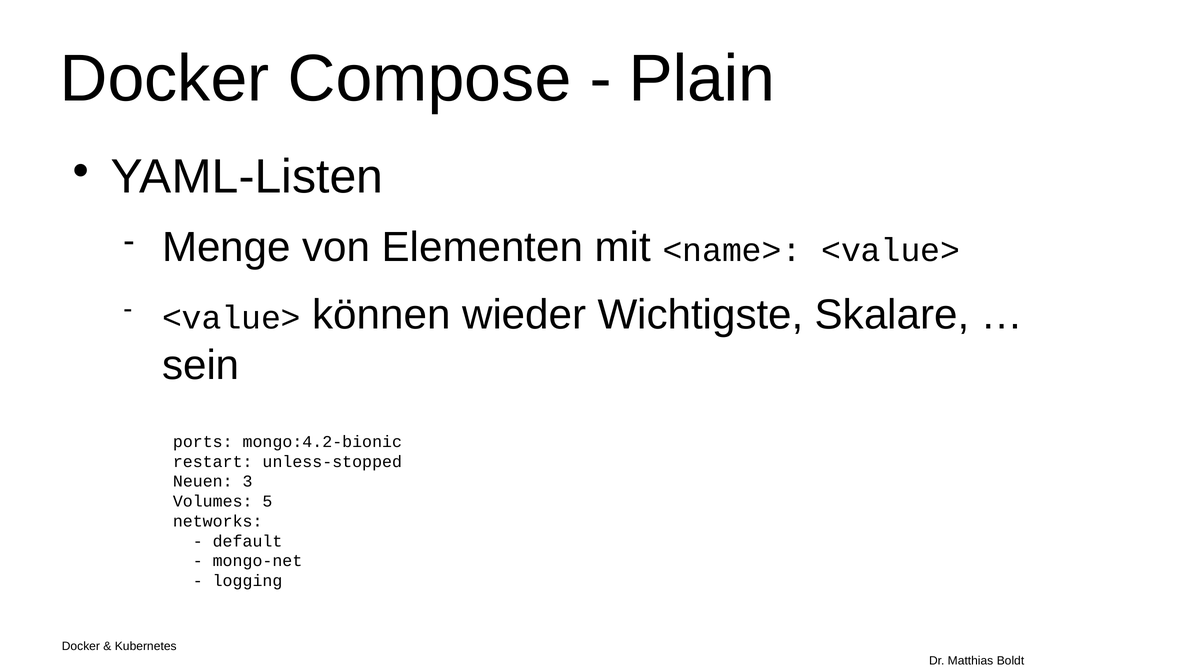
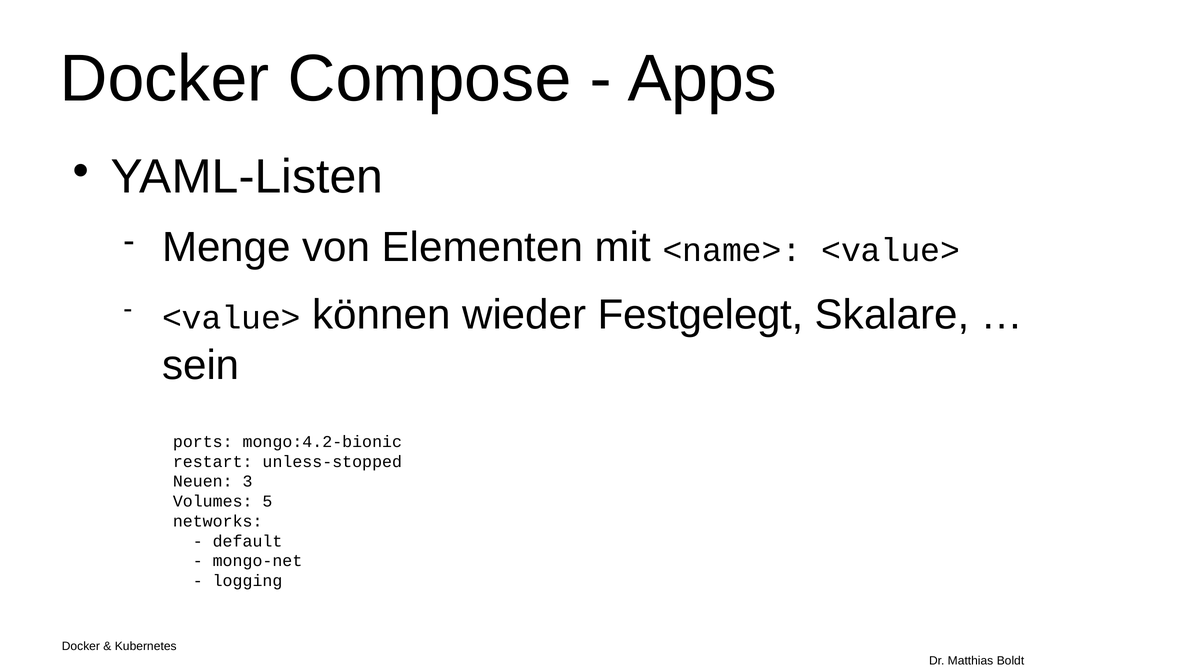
Plain: Plain -> Apps (702, 79)
Wichtigste: Wichtigste -> Festgelegt (701, 315)
